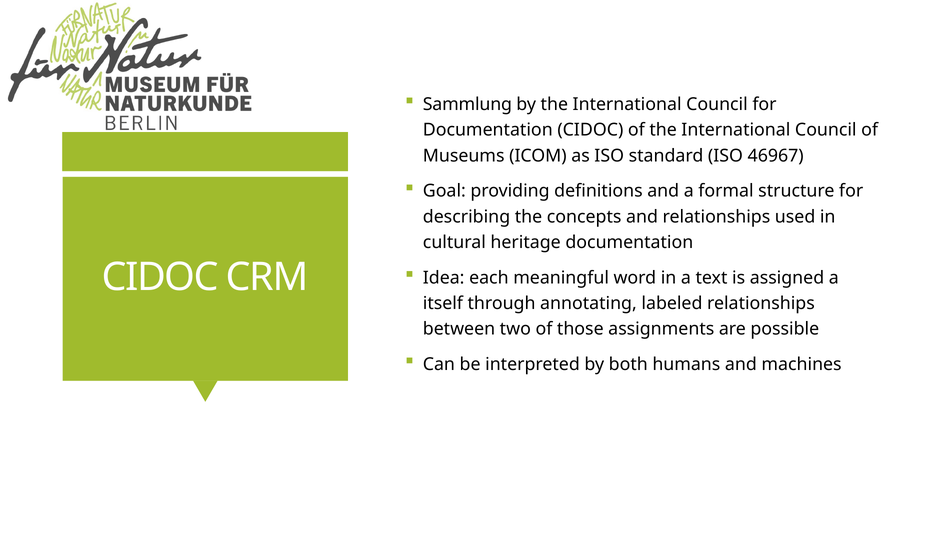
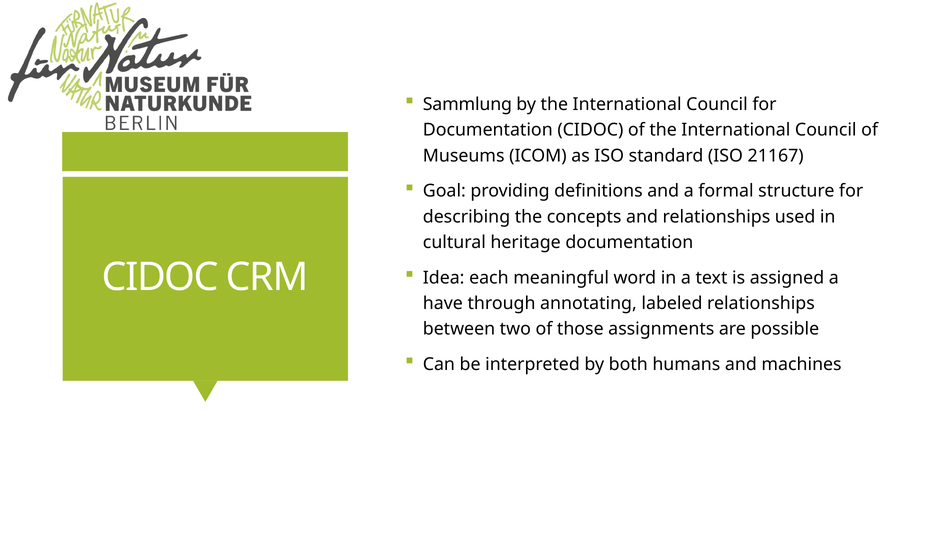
46967: 46967 -> 21167 (776, 156)
itself: itself -> have (443, 303)
